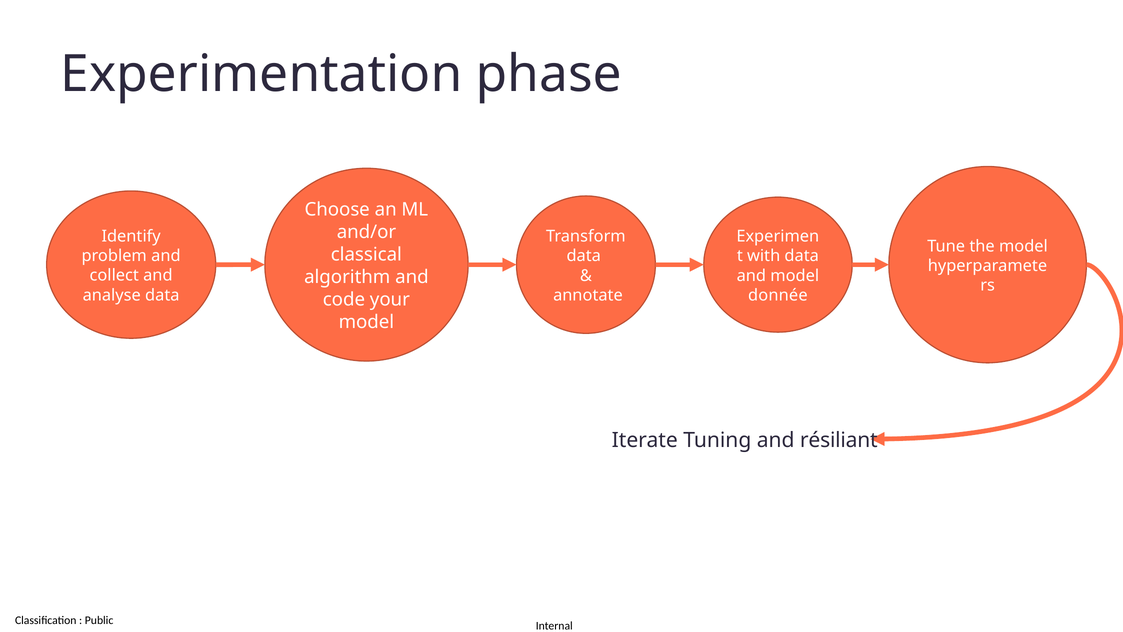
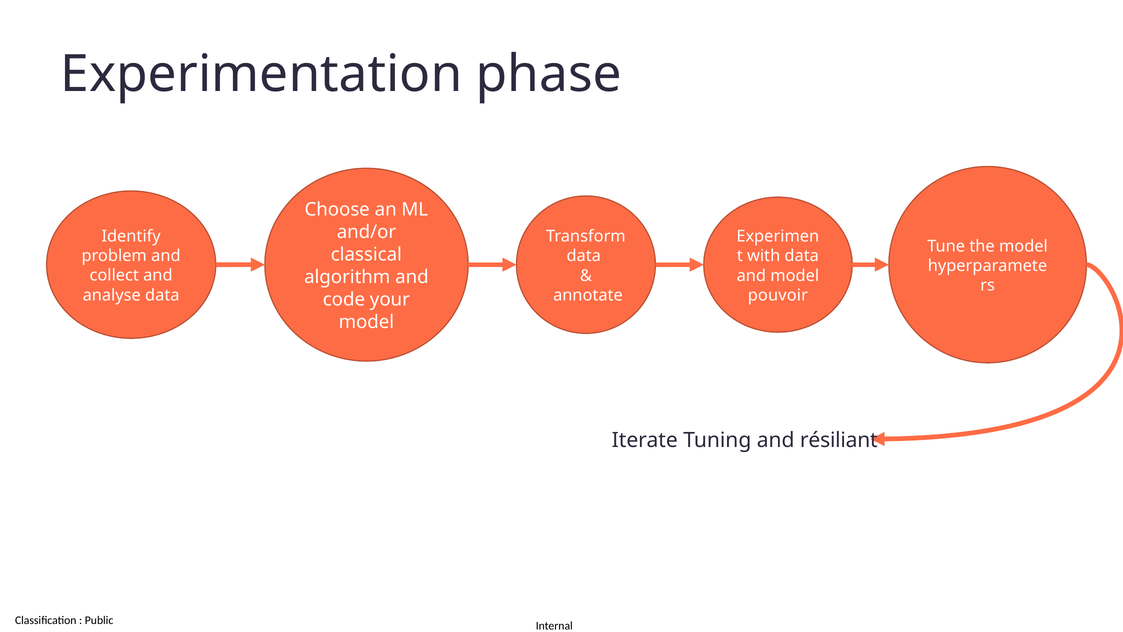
donnée: donnée -> pouvoir (778, 295)
